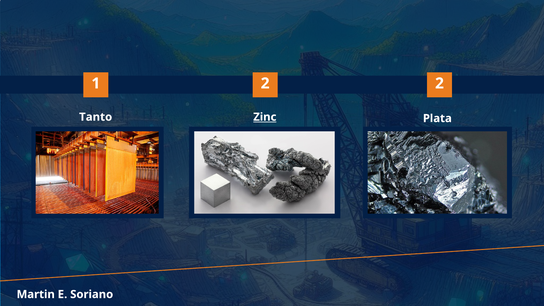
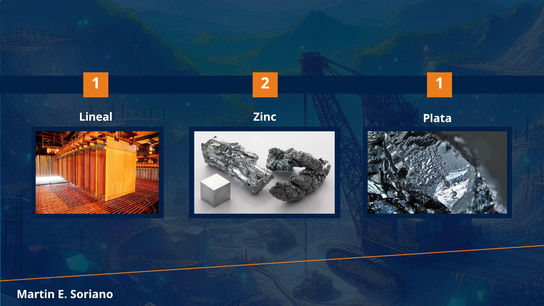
2 2: 2 -> 1 (440, 83)
Tanto: Tanto -> Lineal (96, 117)
Zinc underline: present -> none (265, 117)
